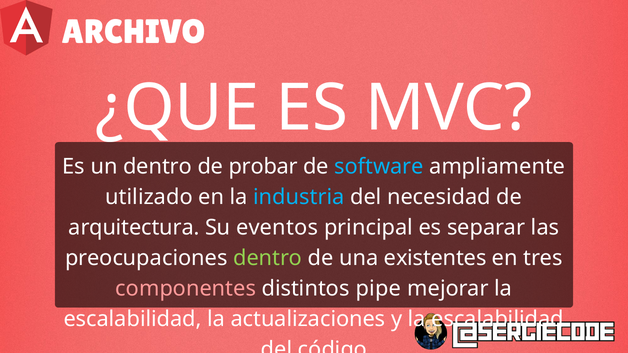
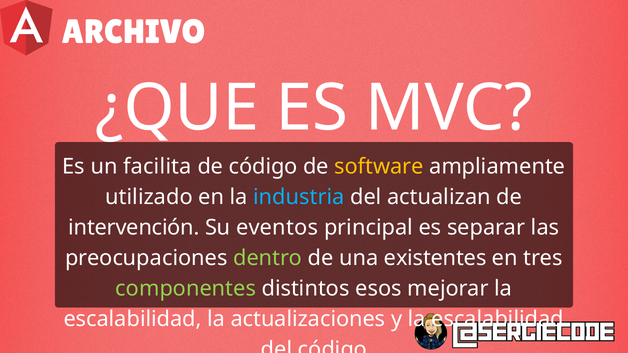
un dentro: dentro -> facilita (157, 167)
de probar: probar -> código (263, 167)
software colour: light blue -> yellow (379, 167)
necesidad: necesidad -> actualizan (439, 197)
arquitectura: arquitectura -> intervención (134, 228)
componentes colour: pink -> light green (186, 289)
pipe: pipe -> esos (378, 289)
